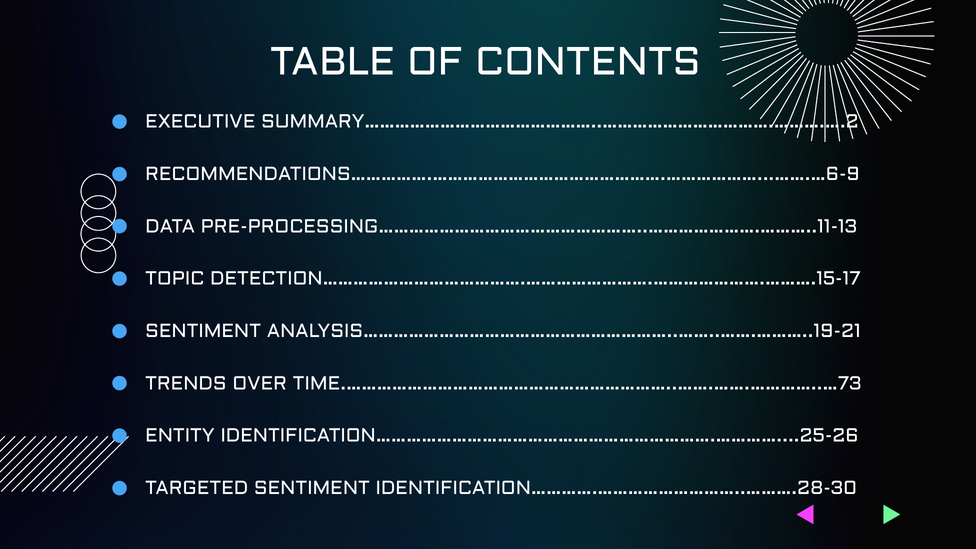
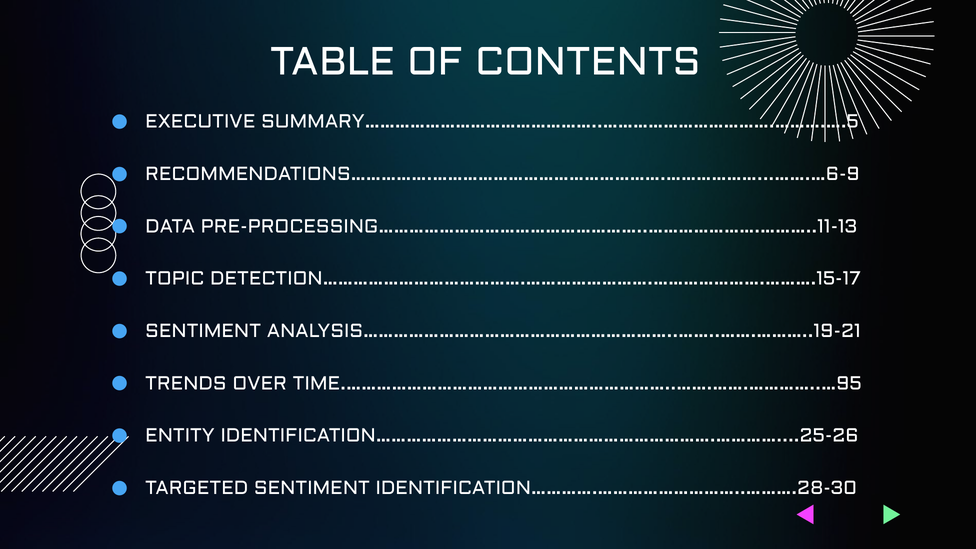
SUMMARY………………………………………..…………………………….……….….2: SUMMARY………………………………………..…………………………….……….….2 -> SUMMARY………………………………………..…………………………….……….….5 (560, 122)
TIME.………………………………………………………..…….…….…………..…73: TIME.………………………………………………………..…….…….…………..…73 -> TIME.………………………………………………………..…….…….…………..…95 (577, 383)
